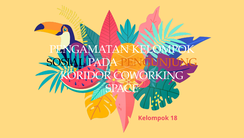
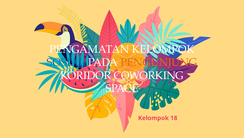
SOSIAL colour: black -> blue (66, 62)
